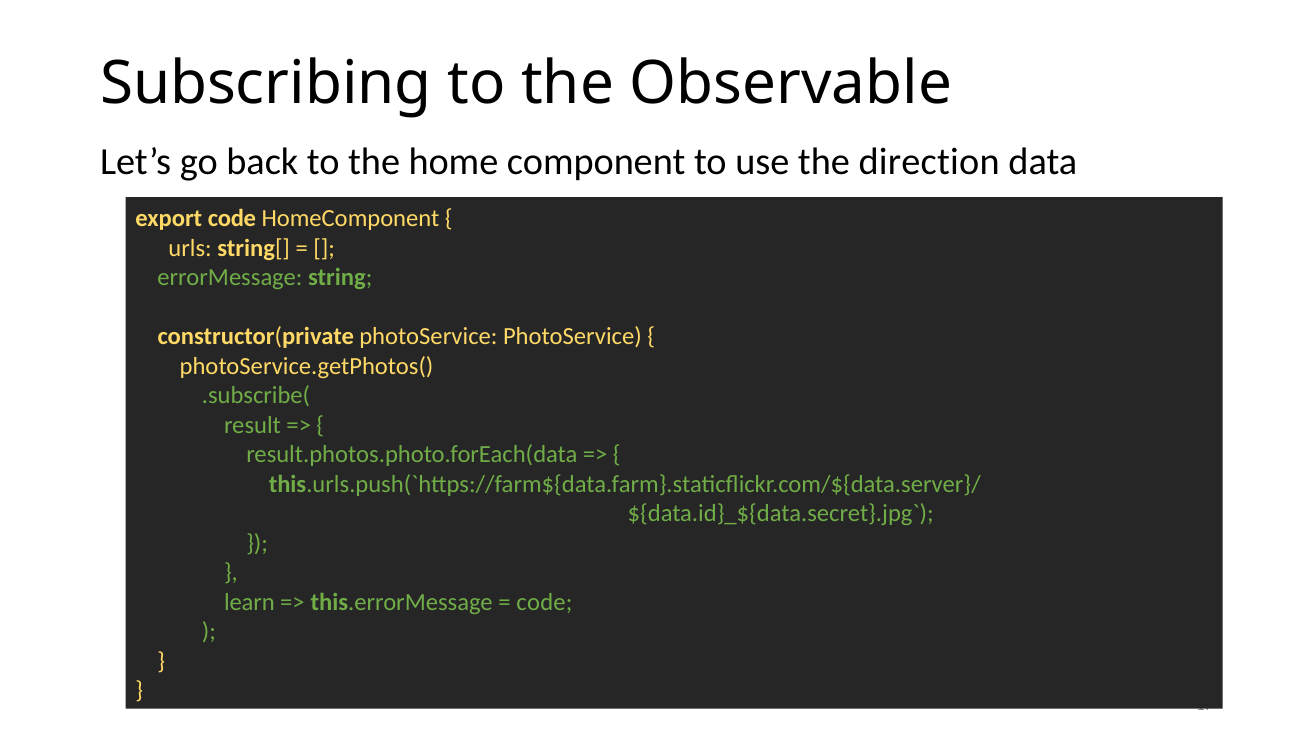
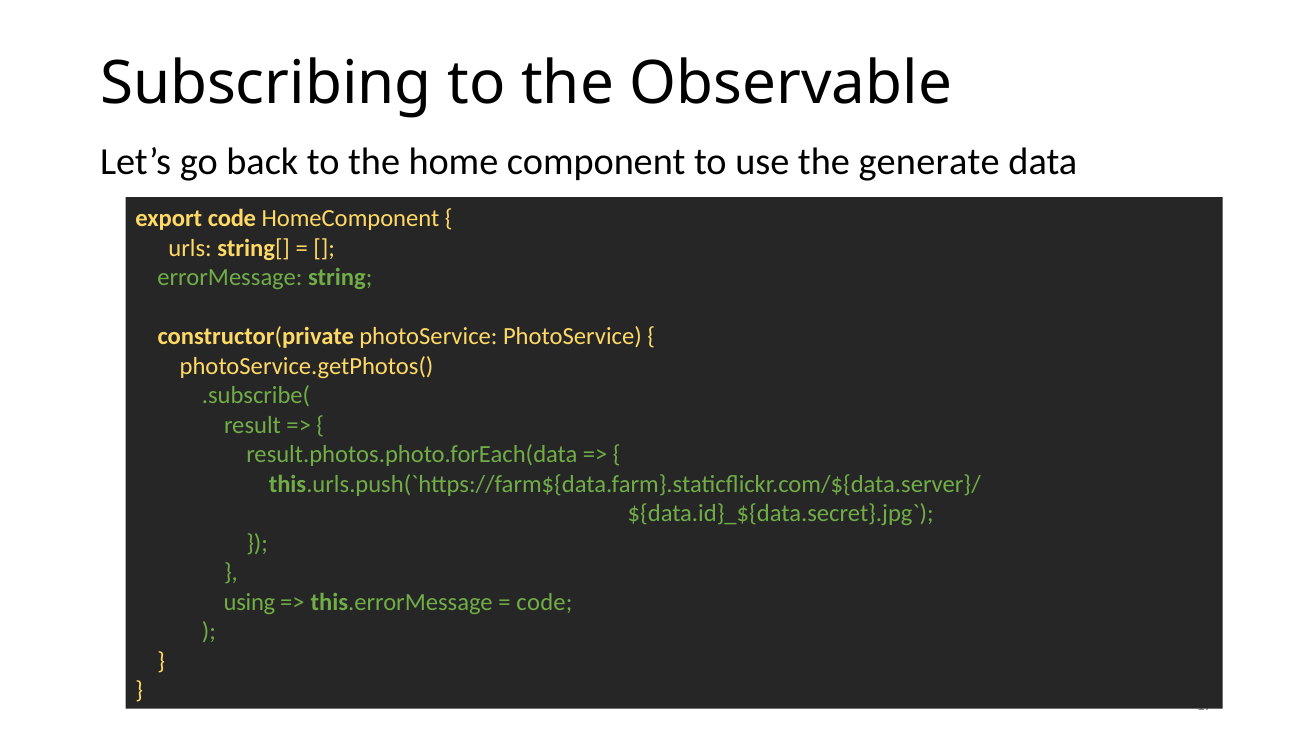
direction: direction -> generate (929, 162)
learn: learn -> using (249, 603)
